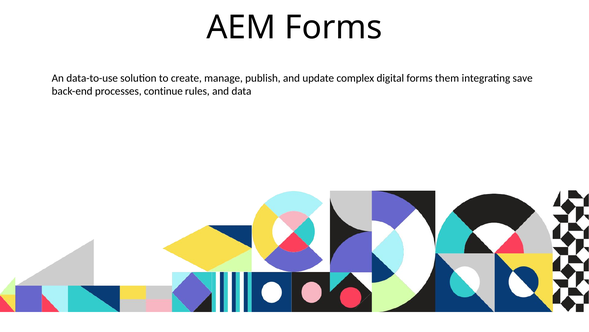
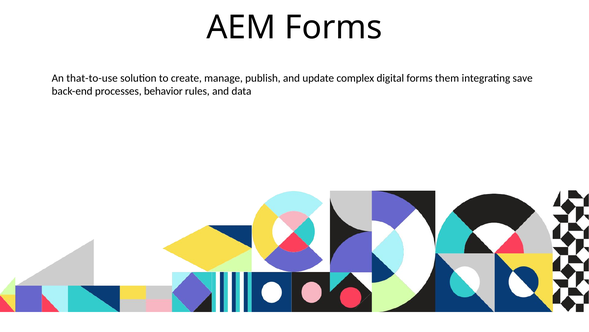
data-to-use: data-to-use -> that-to-use (92, 78)
continue: continue -> behavior (163, 91)
